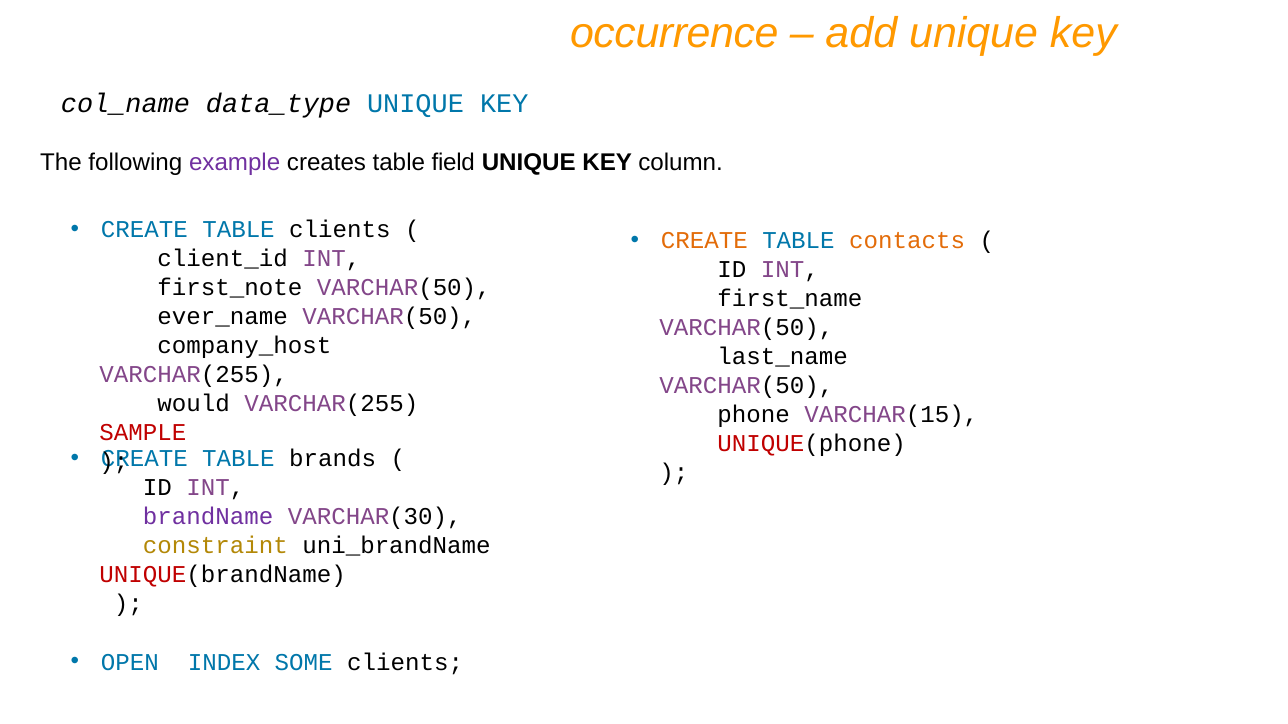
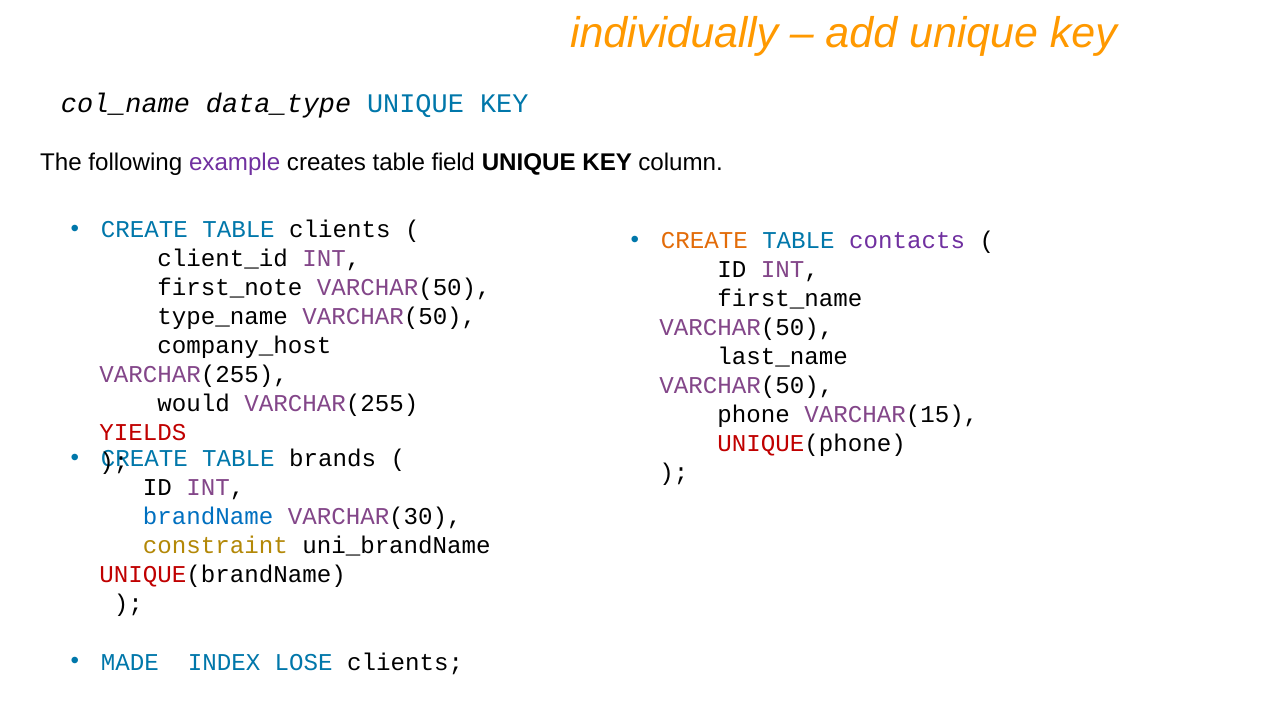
occurrence: occurrence -> individually (674, 34)
contacts colour: orange -> purple (907, 241)
ever_name: ever_name -> type_name (223, 317)
SAMPLE: SAMPLE -> YIELDS (143, 432)
brandName colour: purple -> blue (208, 517)
OPEN: OPEN -> MADE (130, 663)
SOME: SOME -> LOSE (304, 663)
